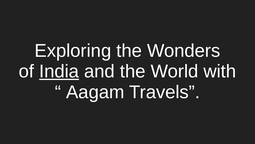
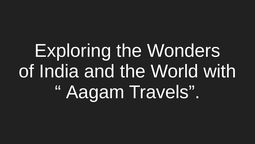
India underline: present -> none (59, 71)
